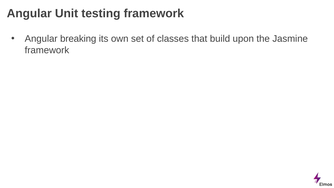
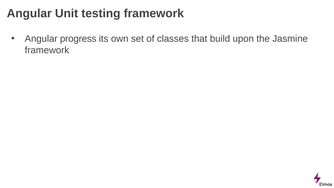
breaking: breaking -> progress (78, 39)
